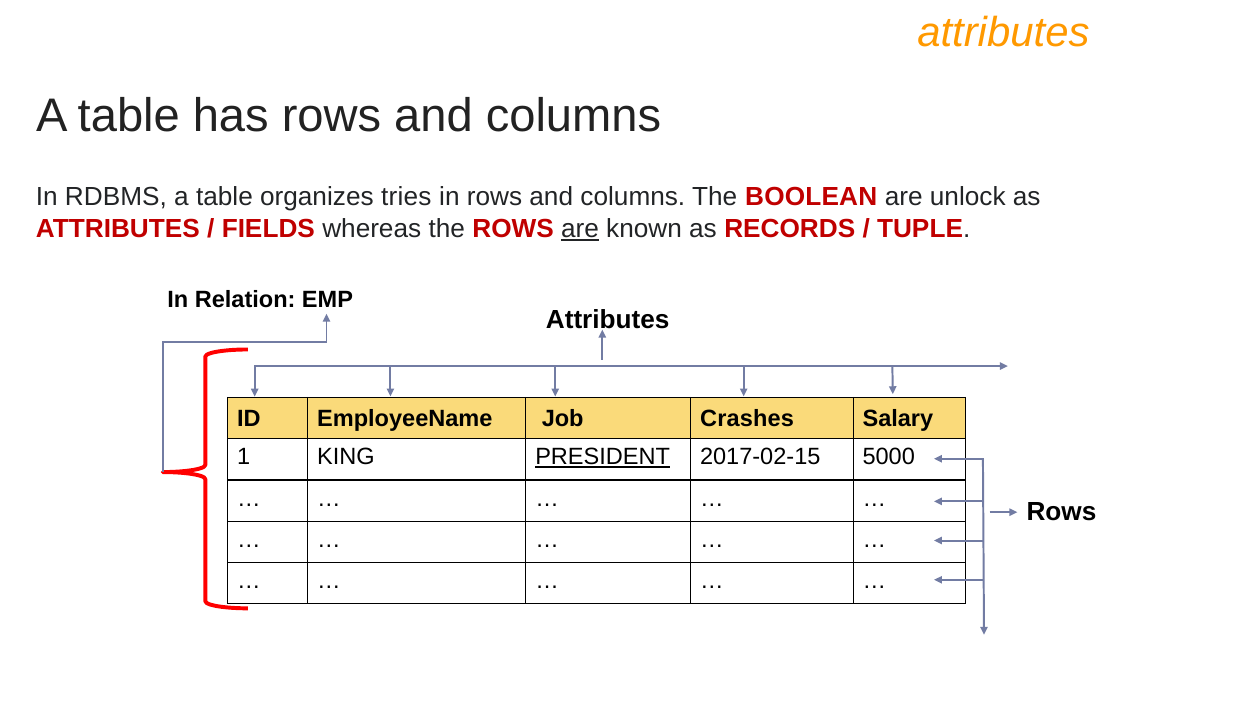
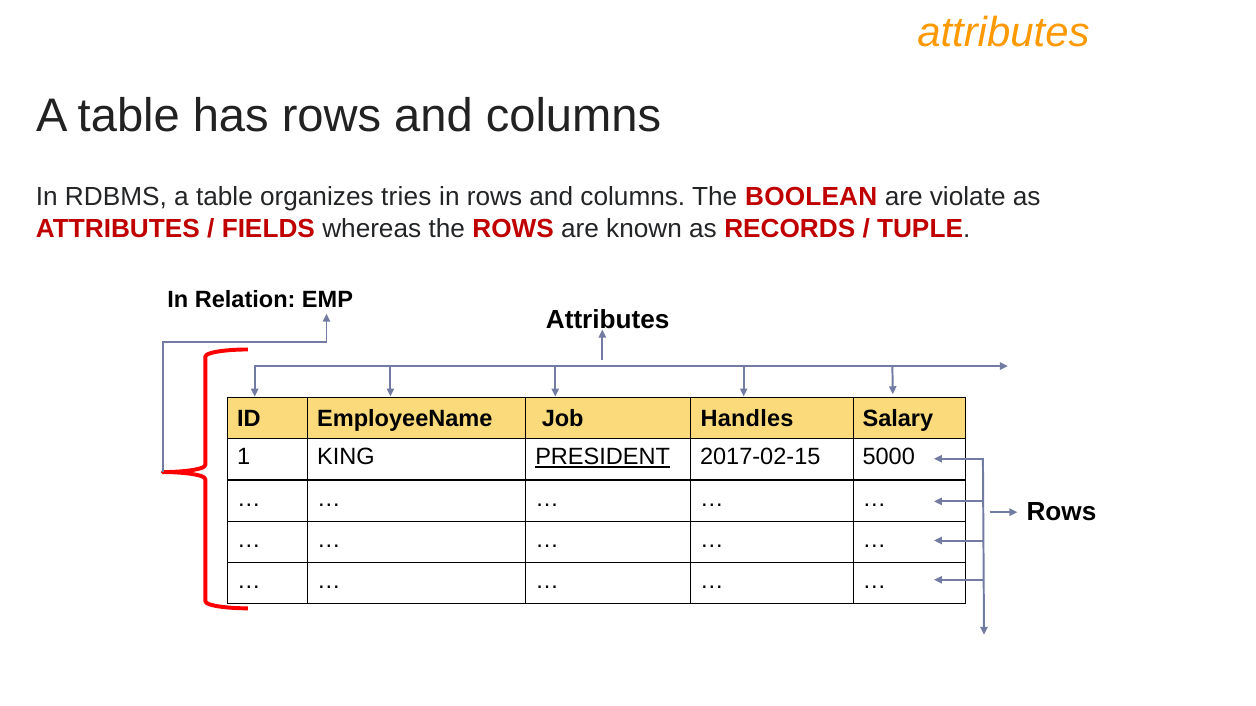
unlock: unlock -> violate (968, 197)
are underline: present -> none (580, 229)
Crashes: Crashes -> Handles (747, 419)
